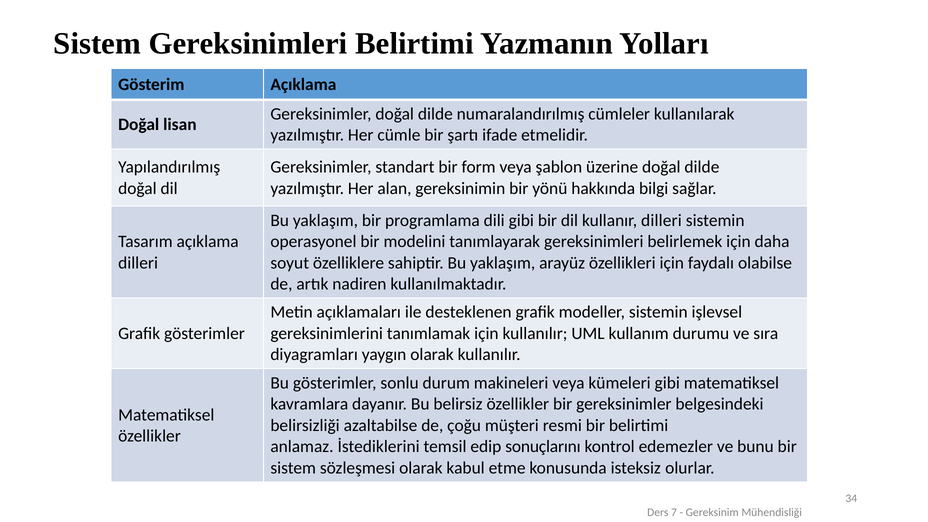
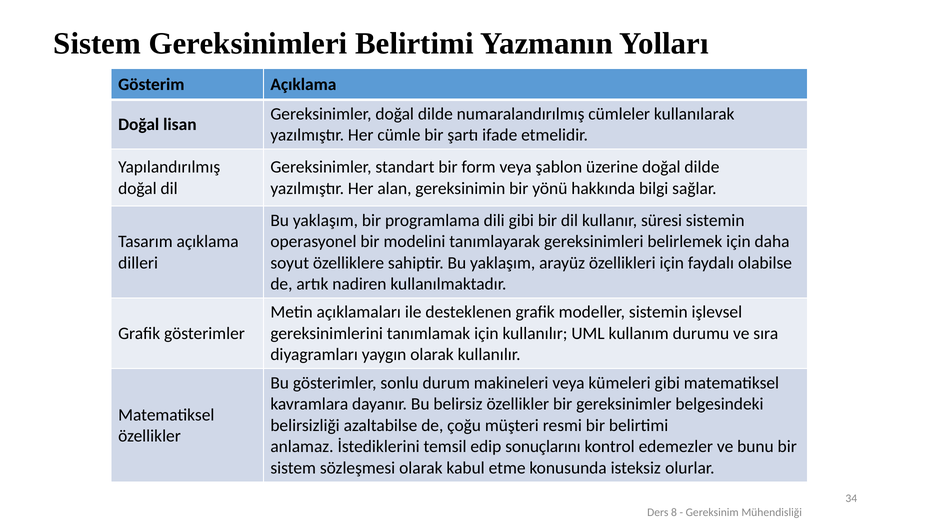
kullanır dilleri: dilleri -> süresi (662, 220)
7: 7 -> 8 (674, 512)
